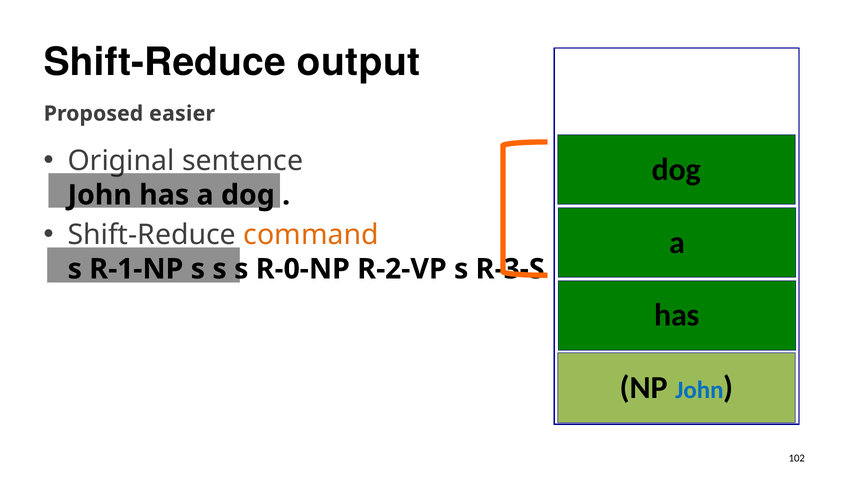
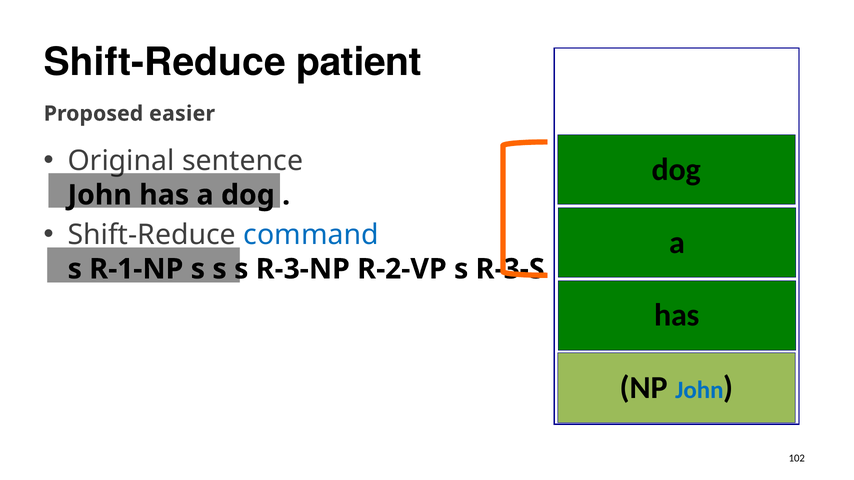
output: output -> patient (359, 62)
command colour: orange -> blue (311, 235)
R-0-NP: R-0-NP -> R-3-NP (303, 269)
